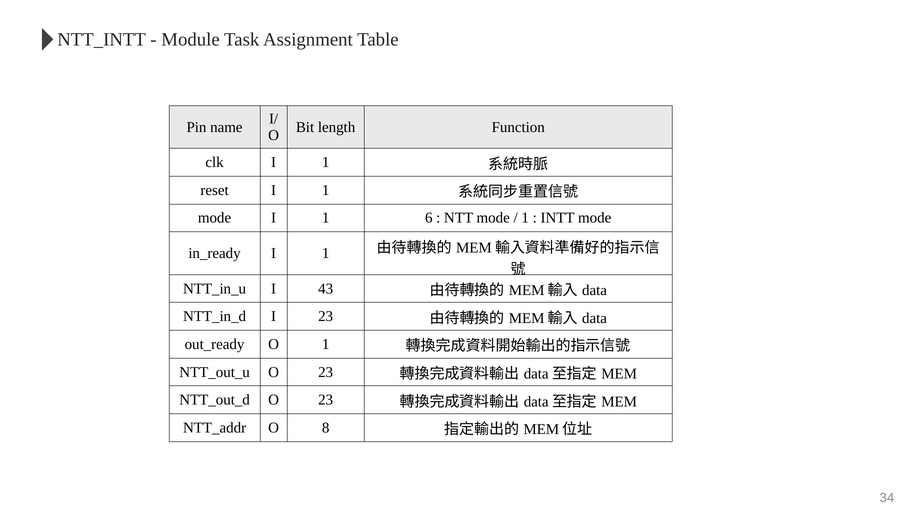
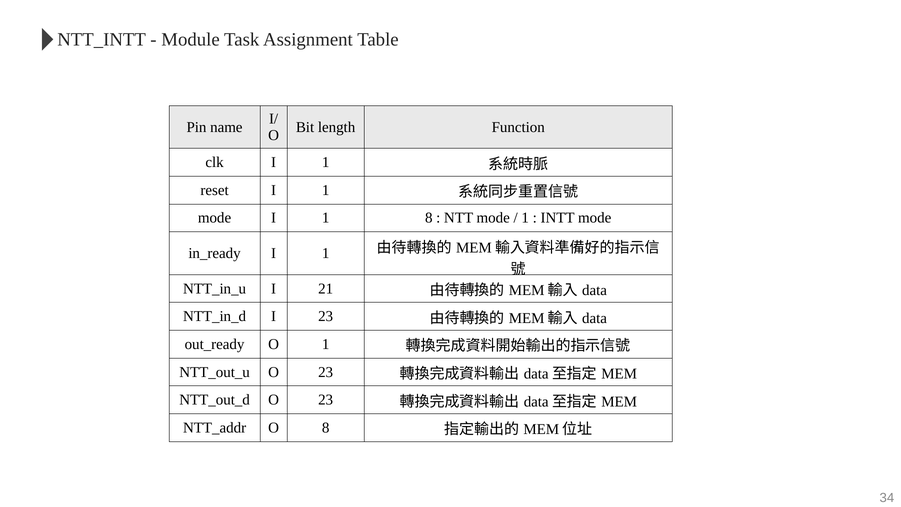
1 6: 6 -> 8 (429, 218)
43: 43 -> 21 (326, 289)
